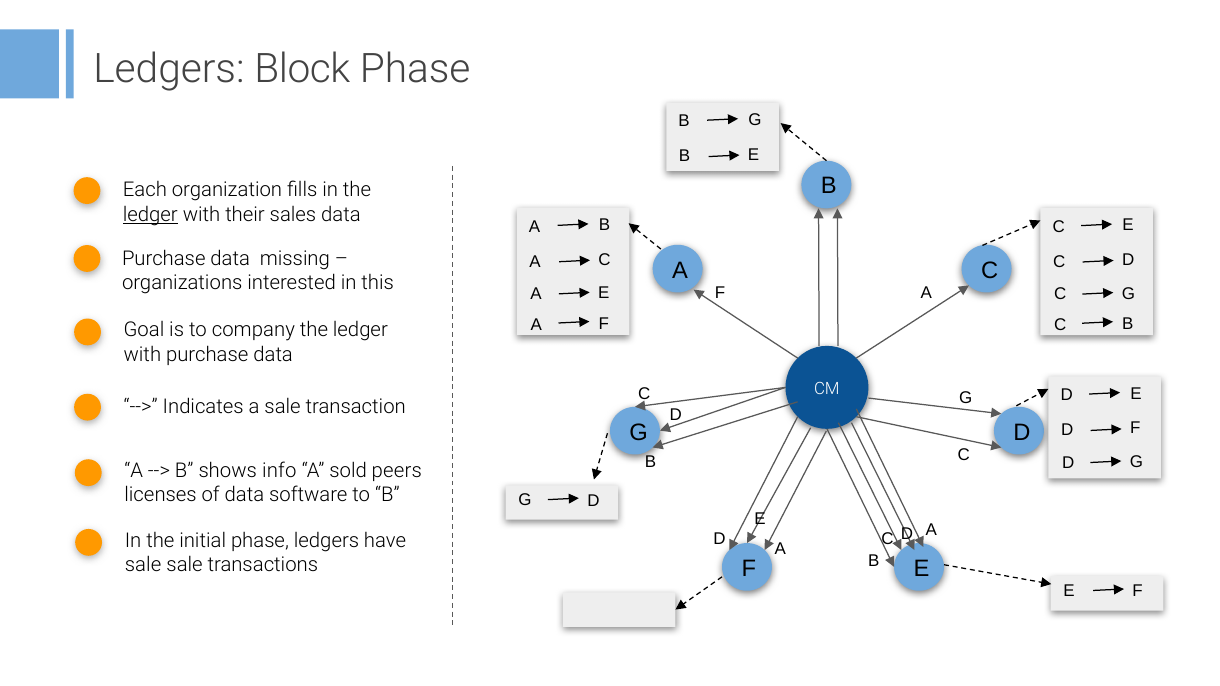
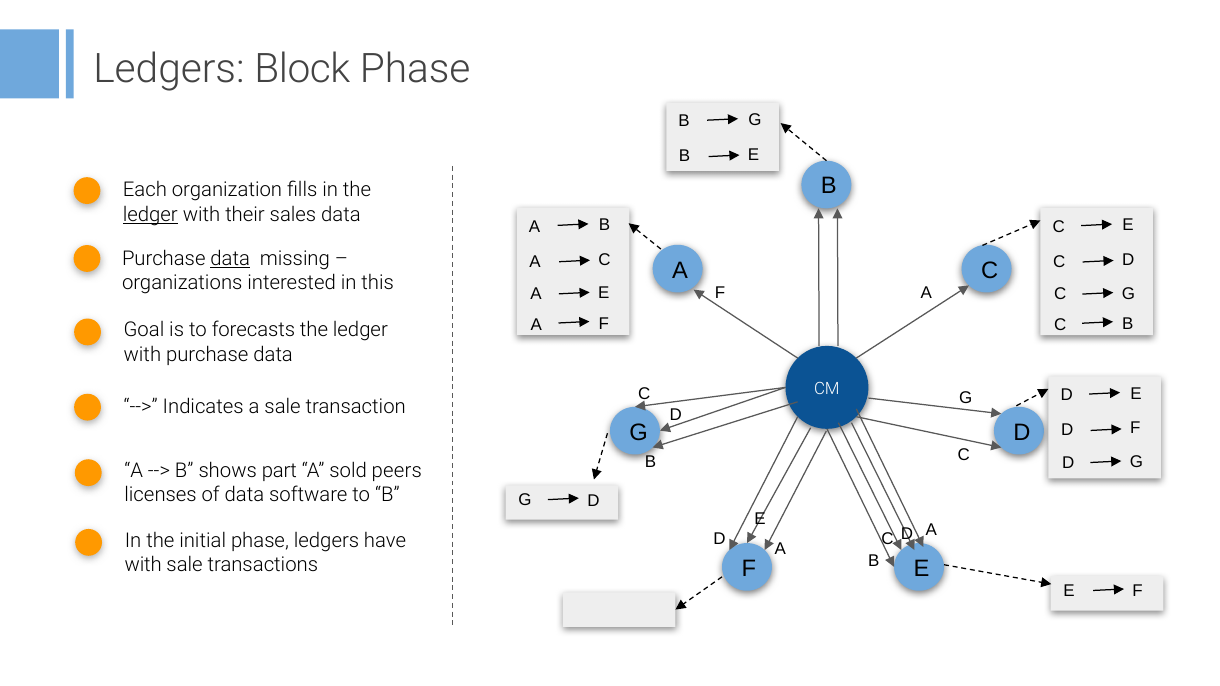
data underline: none -> present (230, 259)
company: company -> forecasts (253, 330)
info: info -> part (279, 471)
sale: sale -> with (143, 565)
